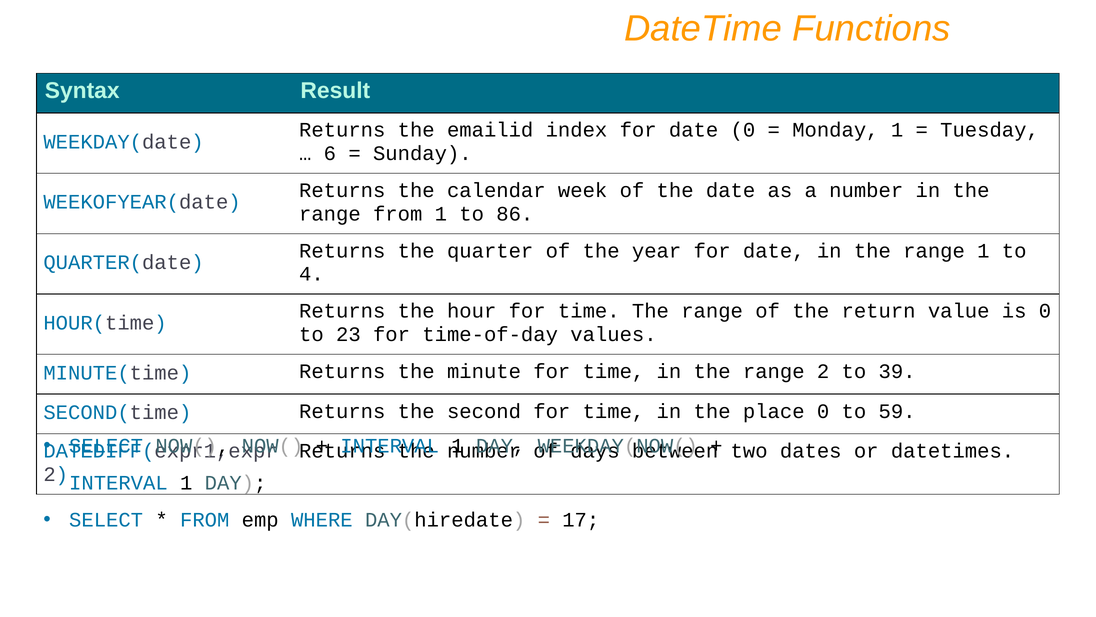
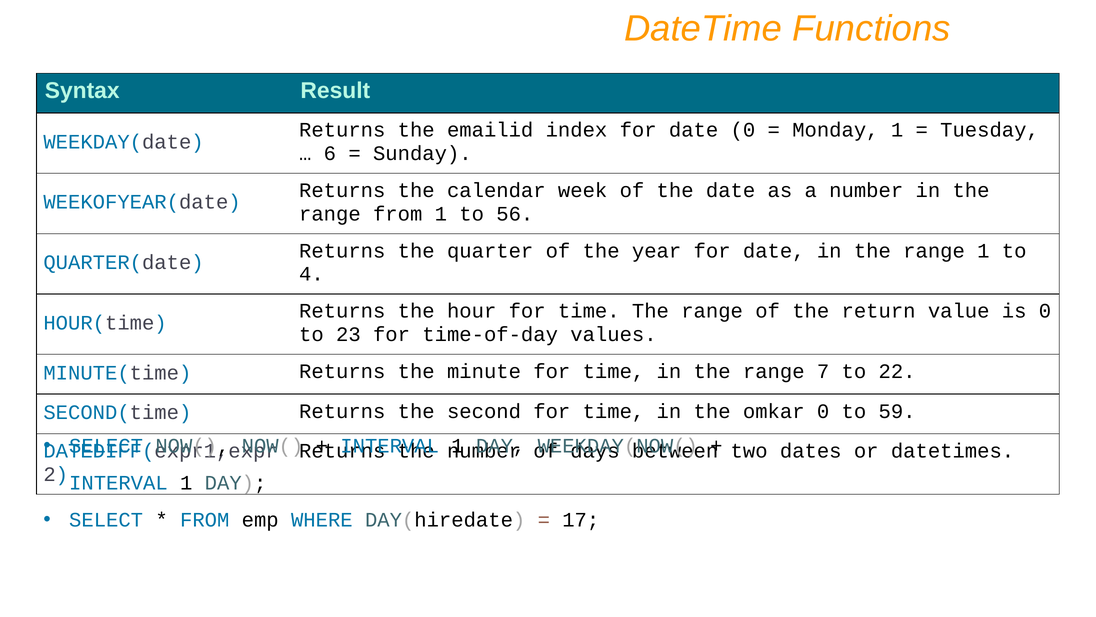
86: 86 -> 56 (515, 214)
range 2: 2 -> 7 (823, 371)
39: 39 -> 22 (897, 371)
place: place -> omkar (774, 411)
